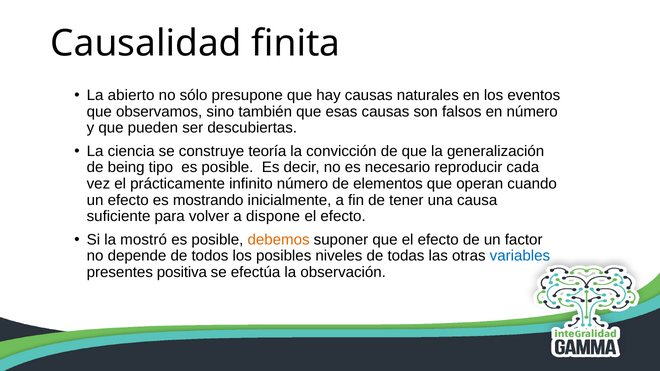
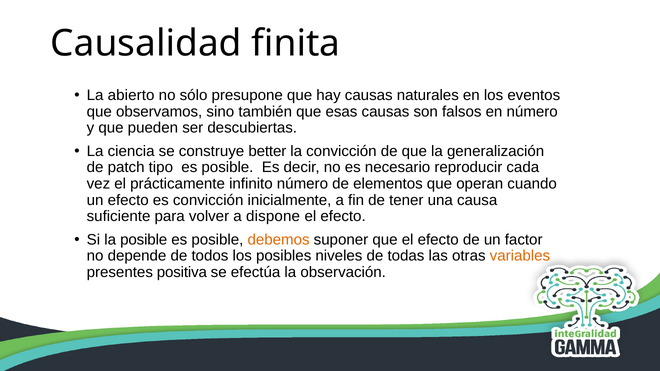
teoría: teoría -> better (267, 151)
being: being -> patch (126, 168)
es mostrando: mostrando -> convicción (208, 200)
la mostró: mostró -> posible (144, 240)
variables colour: blue -> orange (520, 256)
